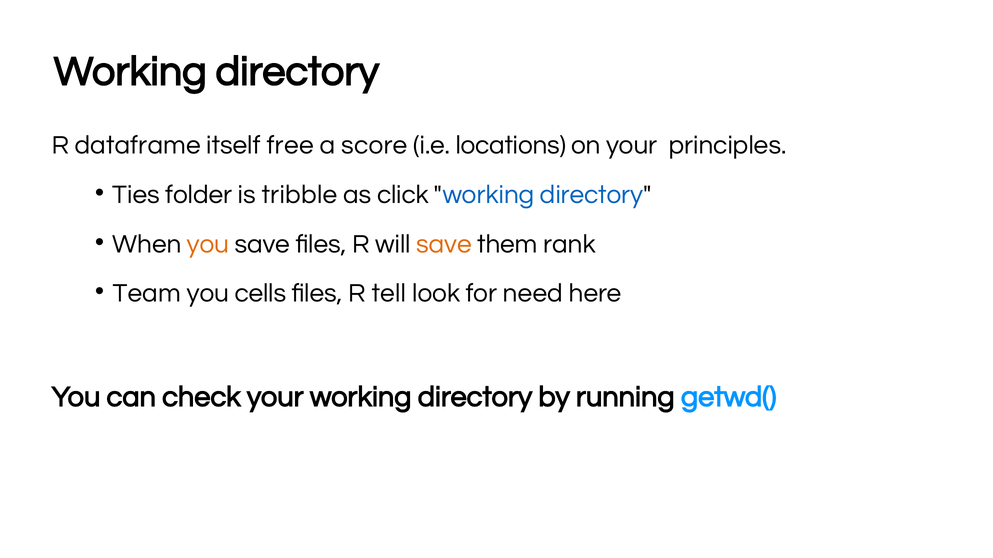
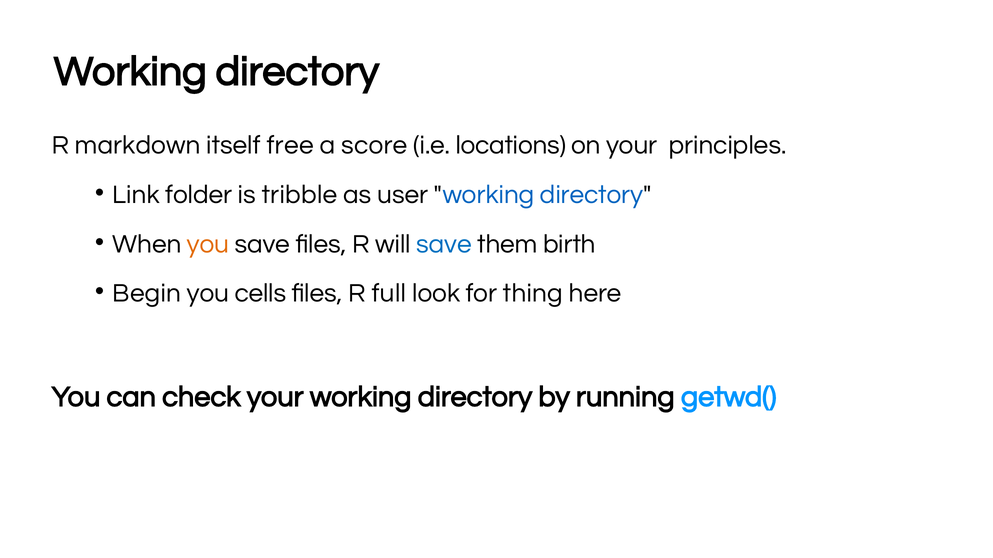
dataframe: dataframe -> markdown (138, 145)
Ties: Ties -> Link (136, 195)
click: click -> user (403, 195)
save colour: orange -> blue (444, 244)
rank: rank -> birth (569, 244)
Team: Team -> Begin (147, 294)
tell: tell -> full (389, 294)
need: need -> thing (533, 294)
